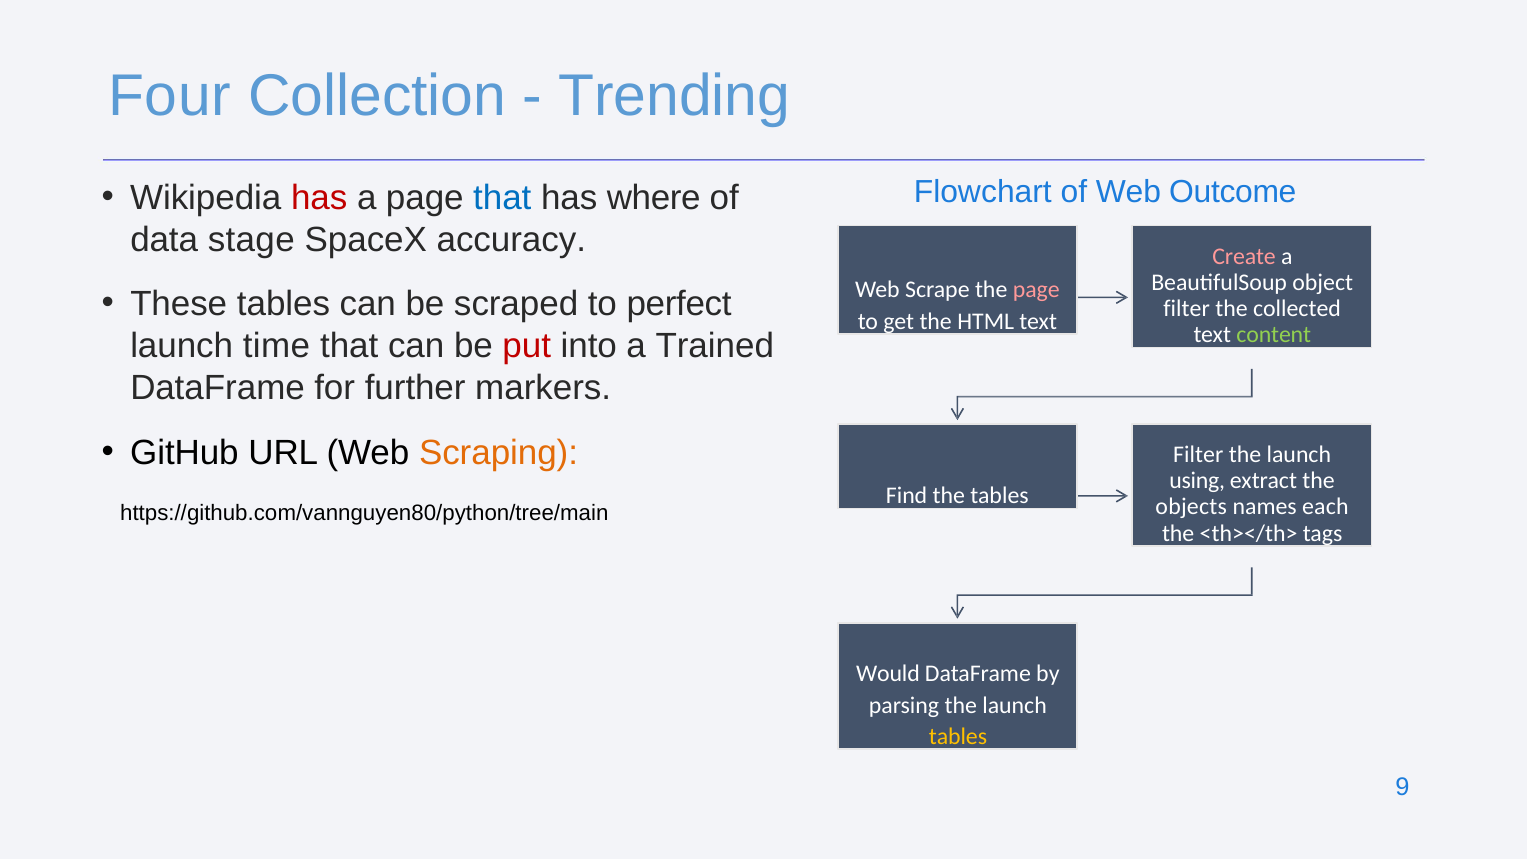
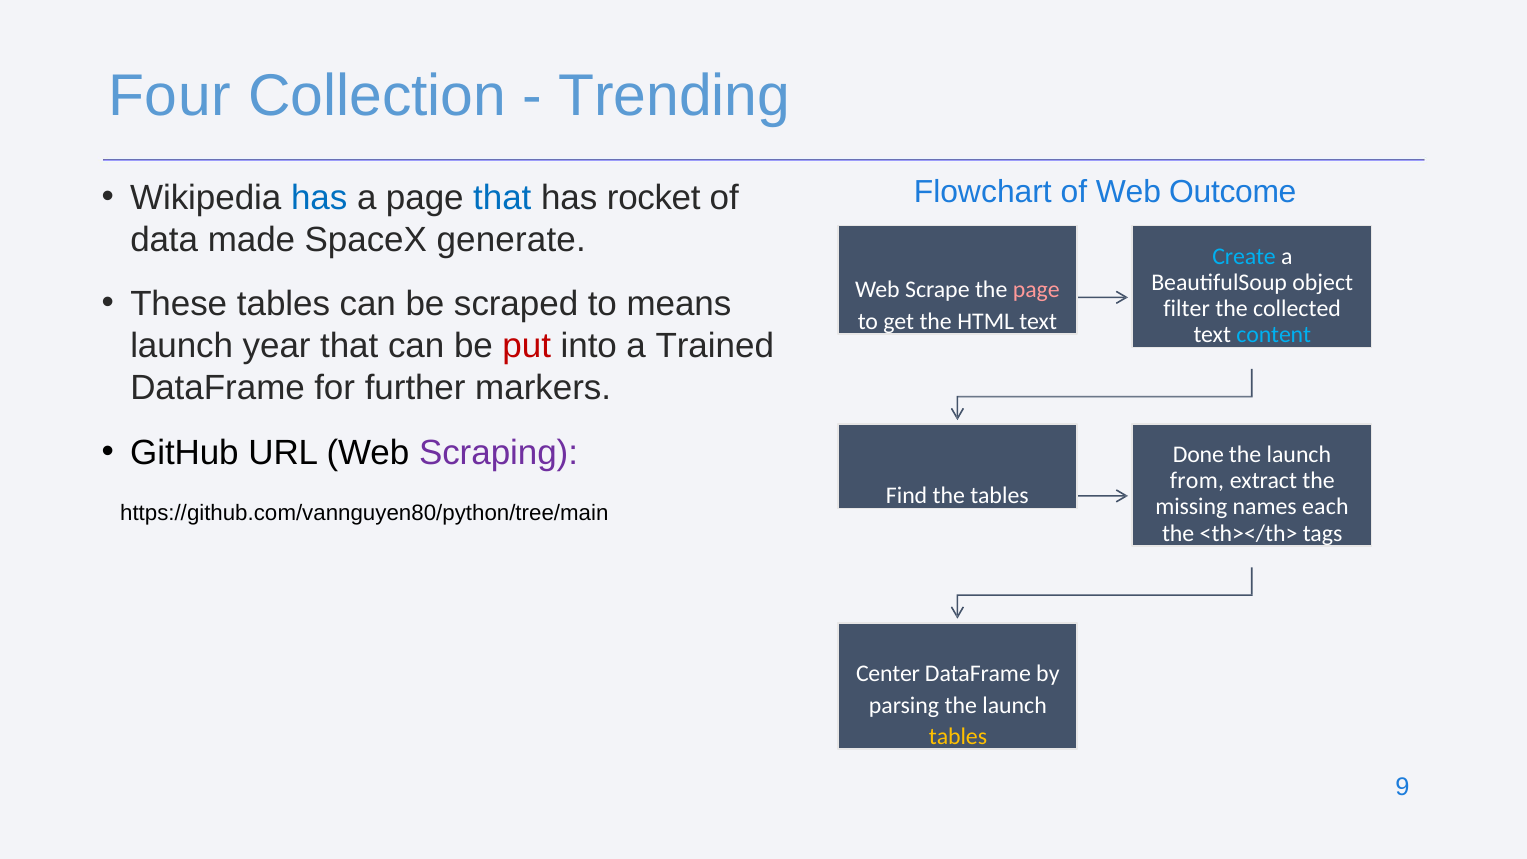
has colour: red -> blue (319, 198)
where: where -> rocket (654, 198)
stage: stage -> made (251, 240)
accuracy: accuracy -> generate (511, 240)
Create colour: pink -> light blue (1244, 256)
perfect: perfect -> means (679, 304)
content colour: light green -> light blue (1274, 334)
time: time -> year (277, 346)
Scraping colour: orange -> purple (499, 453)
Filter: Filter -> Done (1198, 455)
using: using -> from (1197, 481)
objects: objects -> missing (1191, 507)
Would: Would -> Center (888, 674)
